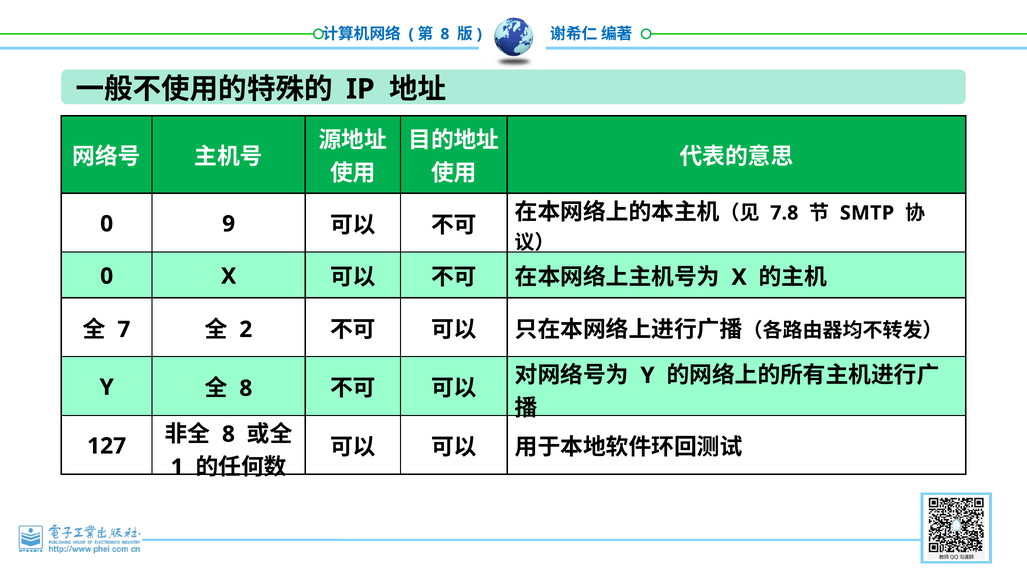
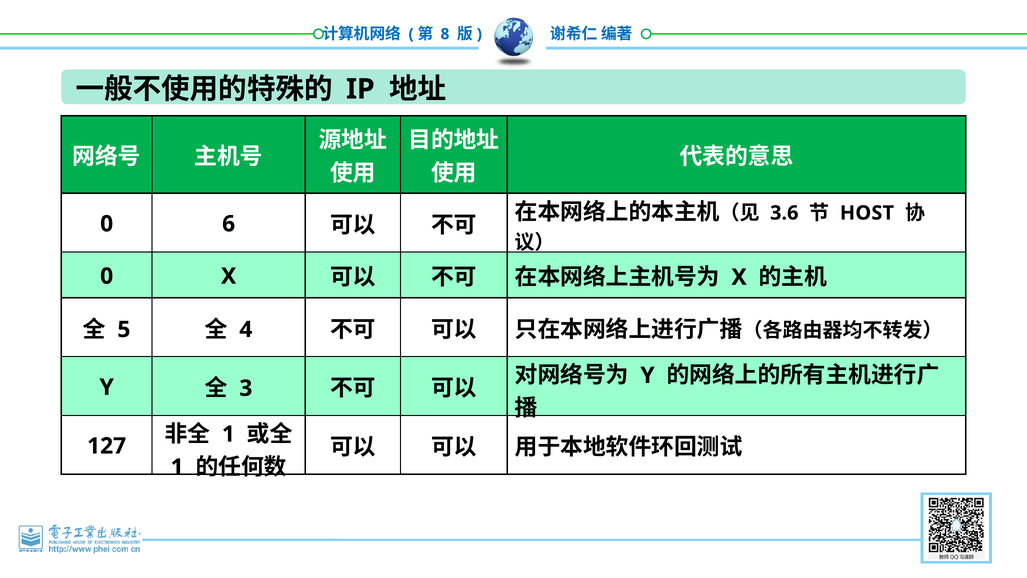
7.8: 7.8 -> 3.6 (784, 213)
SMTP: SMTP -> HOST (867, 213)
9: 9 -> 6 (229, 224)
7: 7 -> 5 (124, 329)
2: 2 -> 4 (246, 329)
8: 8 -> 3 (246, 388)
8: 8 -> 1 (228, 434)
